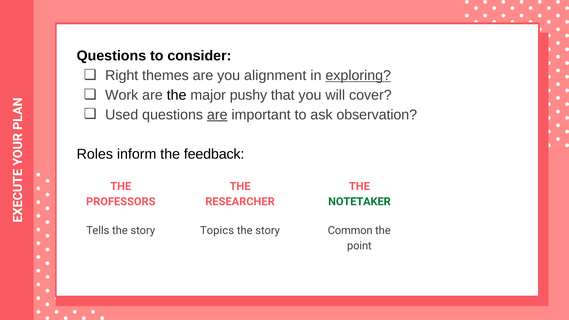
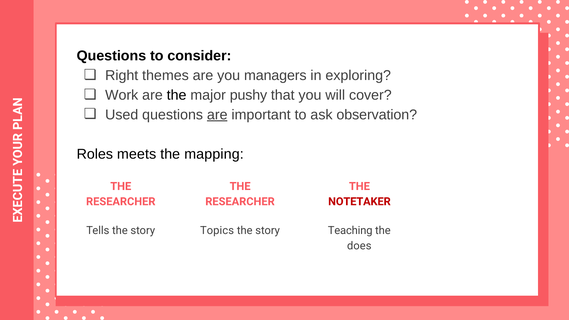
alignment: alignment -> managers (275, 76)
exploring underline: present -> none (358, 76)
inform: inform -> meets (137, 154)
feedback: feedback -> mapping (214, 154)
PROFESSORS: PROFESSORS -> RESEARCHER (121, 202)
NOTETAKER colour: green -> red (359, 202)
Common: Common -> Teaching (350, 231)
point: point -> does (359, 246)
